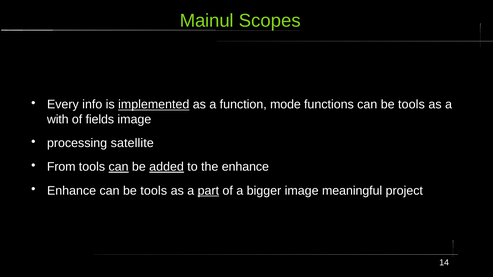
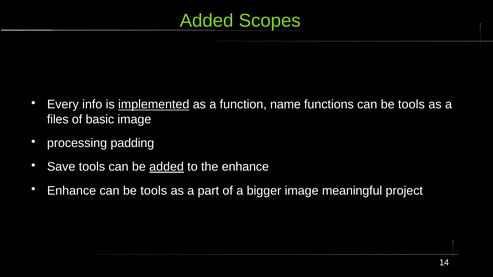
Mainul: Mainul -> Added (207, 21)
mode: mode -> name (285, 105)
with: with -> files (58, 120)
fields: fields -> basic (100, 120)
satellite: satellite -> padding (132, 143)
From: From -> Save (61, 167)
can underline: present -> none (119, 167)
part underline: present -> none (208, 191)
